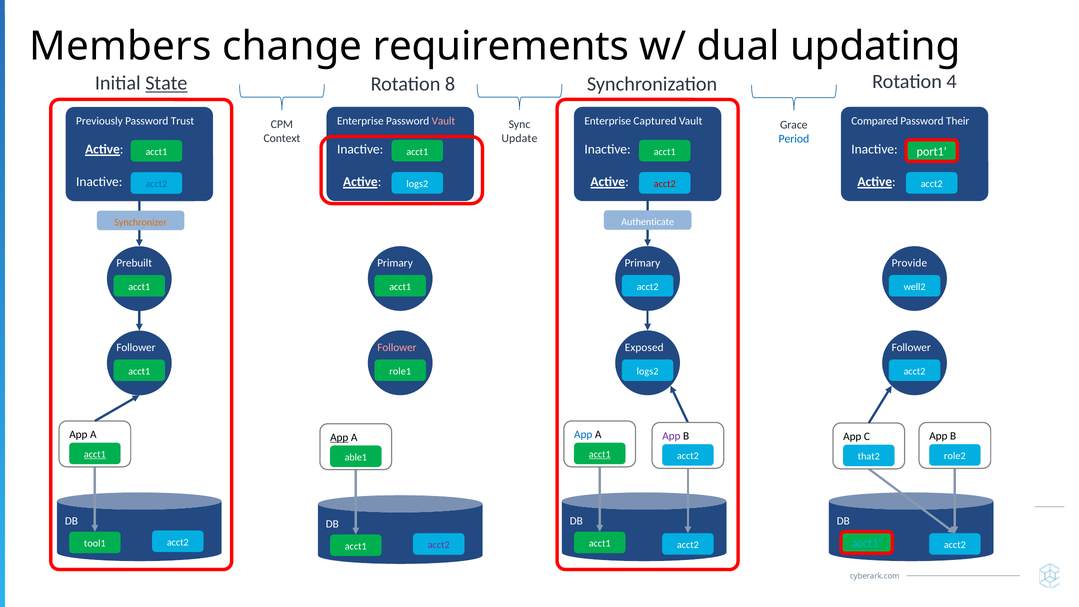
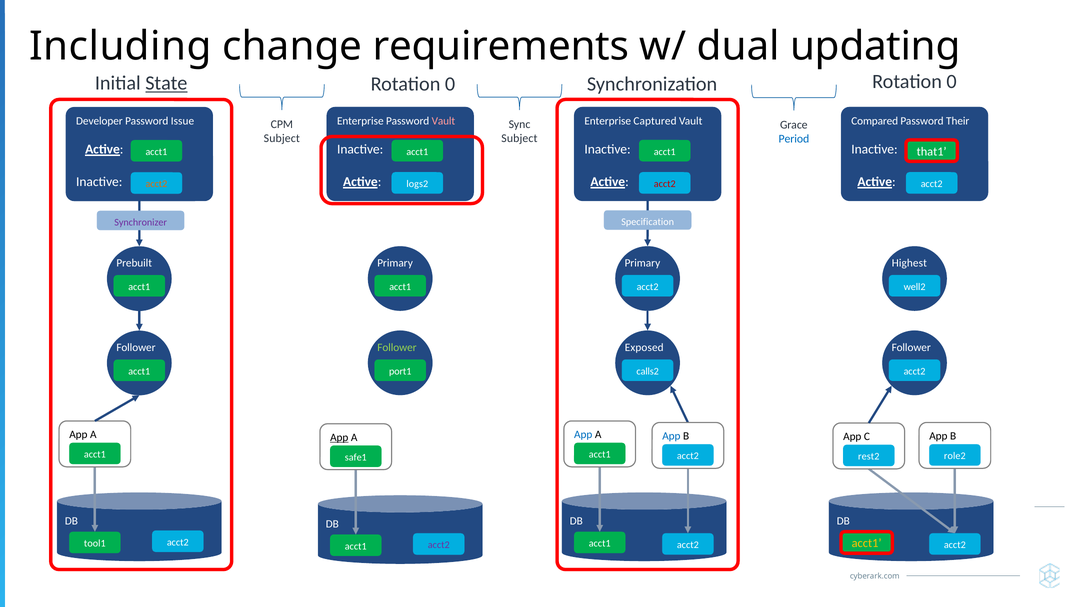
Members: Members -> Including (120, 47)
8: 8 -> 0 (450, 84)
Synchronization Rotation 4: 4 -> 0 (952, 82)
Previously: Previously -> Developer (99, 121)
Trust: Trust -> Issue (182, 121)
Context: Context -> Subject (282, 139)
Update: Update -> Subject (519, 139)
port1: port1 -> that1 (932, 151)
acct2 colour: blue -> orange (156, 184)
Authenticate: Authenticate -> Specification (648, 222)
Synchronizer colour: orange -> purple (141, 222)
Provide: Provide -> Highest (909, 263)
Follower colour: pink -> light green (397, 347)
role1: role1 -> port1 (400, 371)
logs2: logs2 -> calls2 (648, 371)
App colour: purple -> blue (671, 436)
acct1 underline: present -> none (95, 454)
acct1 underline: present -> none (600, 454)
that2: that2 -> rest2 (869, 456)
able1: able1 -> safe1 (356, 457)
acct1 colour: light blue -> yellow (867, 543)
